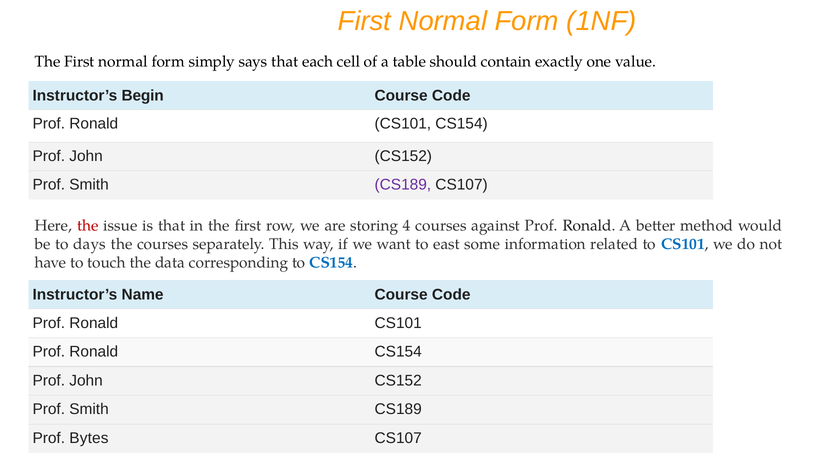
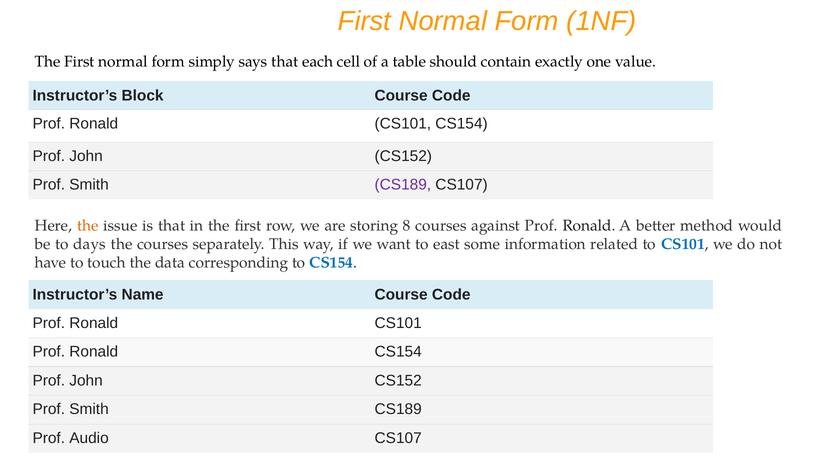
Begin: Begin -> Block (143, 95)
the colour: red -> orange (88, 225)
4: 4 -> 8 (407, 225)
Bytes: Bytes -> Audio (89, 438)
